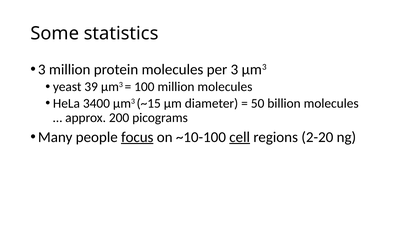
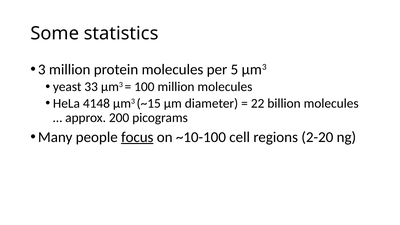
per 3: 3 -> 5 (234, 69)
39: 39 -> 33 (91, 87)
3400: 3400 -> 4148 (96, 103)
50: 50 -> 22 (258, 103)
cell underline: present -> none (240, 137)
